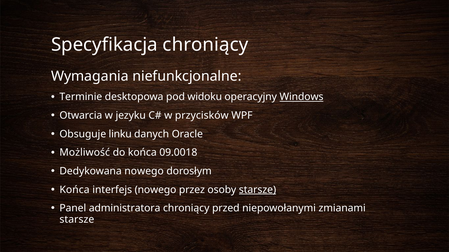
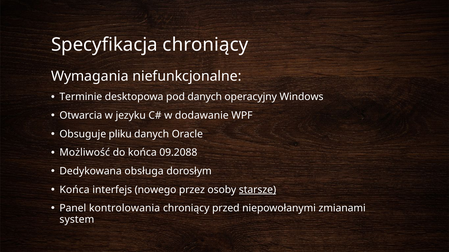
pod widoku: widoku -> danych (205, 97)
Windows underline: present -> none (302, 97)
przycisków: przycisków -> dodawanie (202, 116)
linku: linku -> pliku (120, 134)
09.0018: 09.0018 -> 09.2088 (178, 153)
Dedykowana nowego: nowego -> obsługa (144, 172)
administratora: administratora -> kontrolowania (125, 209)
starsze: starsze -> system (77, 220)
